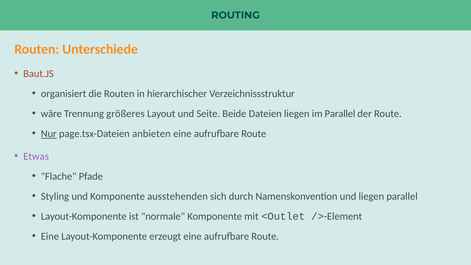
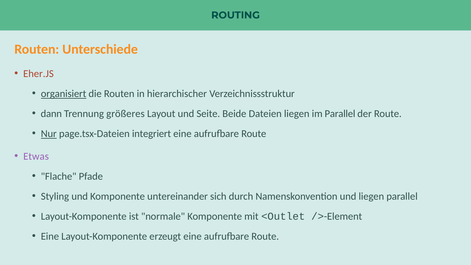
Baut.JS: Baut.JS -> Eher.JS (38, 74)
organisiert underline: none -> present (64, 94)
wäre: wäre -> dann (51, 114)
anbieten: anbieten -> integriert (152, 134)
ausstehenden: ausstehenden -> untereinander (178, 196)
